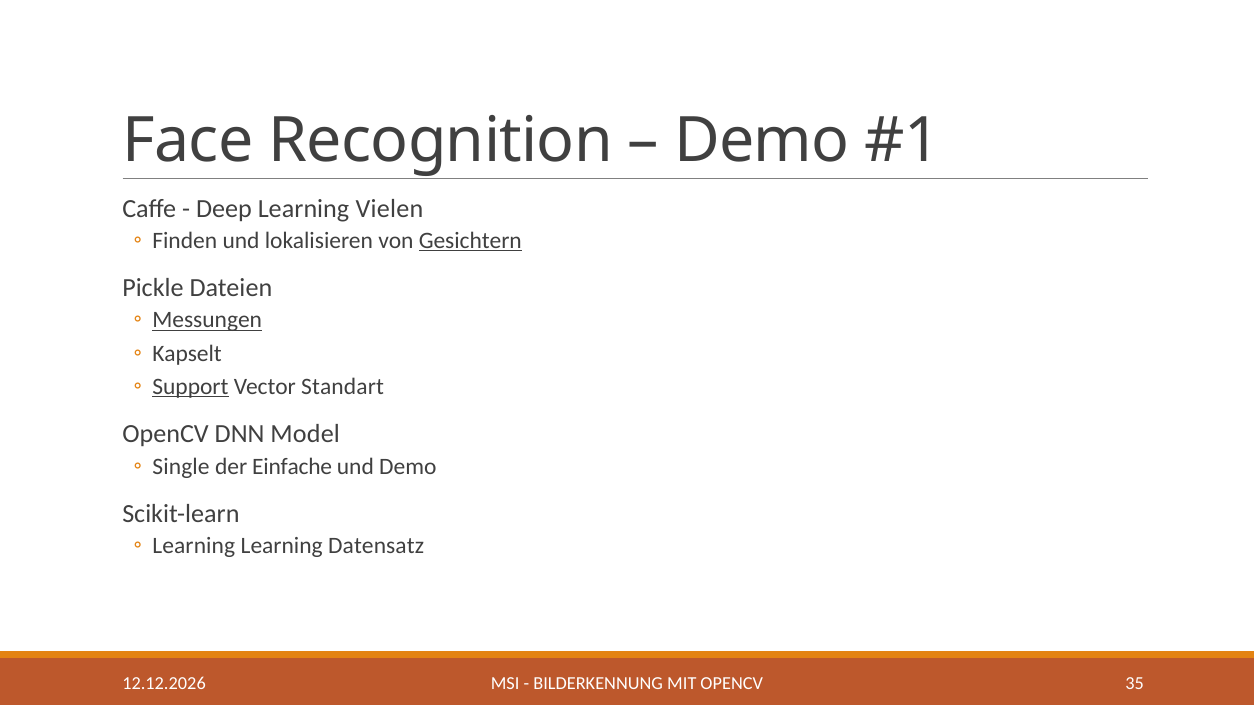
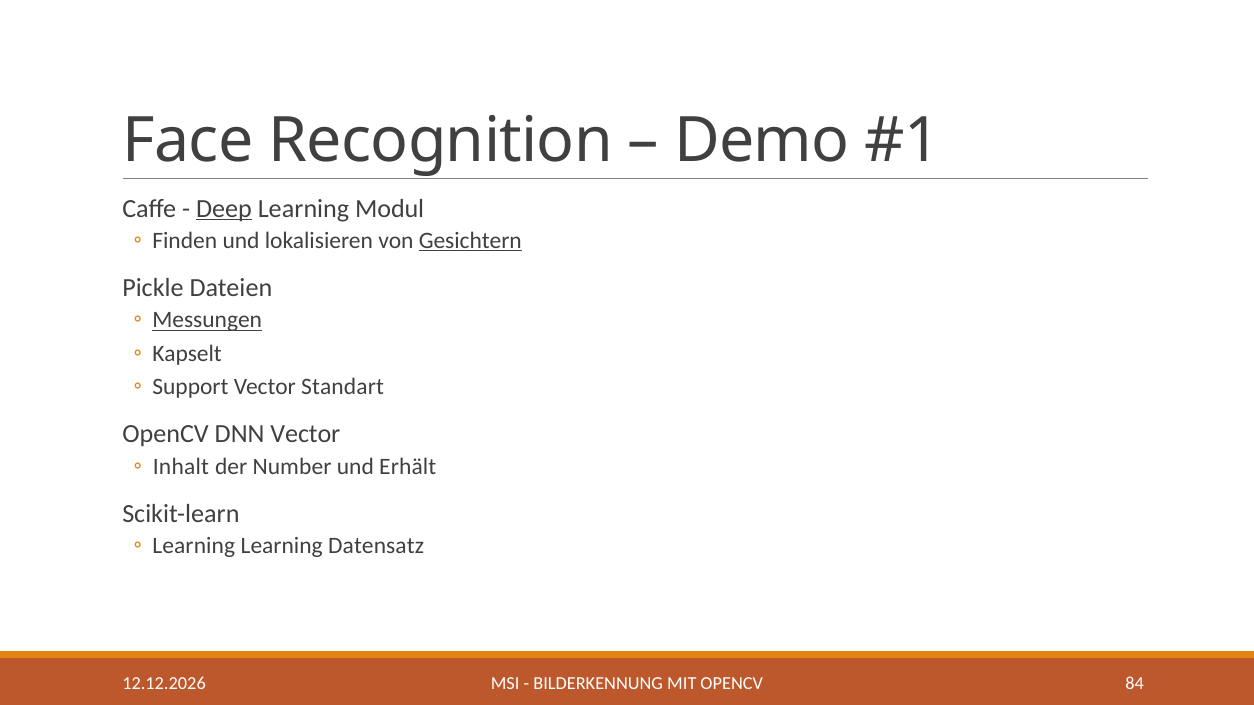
Deep underline: none -> present (224, 209)
Vielen: Vielen -> Modul (390, 209)
Support underline: present -> none (190, 387)
DNN Model: Model -> Vector (305, 435)
Single: Single -> Inhalt (181, 467)
Einfache: Einfache -> Number (292, 467)
und Demo: Demo -> Erhält (408, 467)
35: 35 -> 84 (1135, 684)
